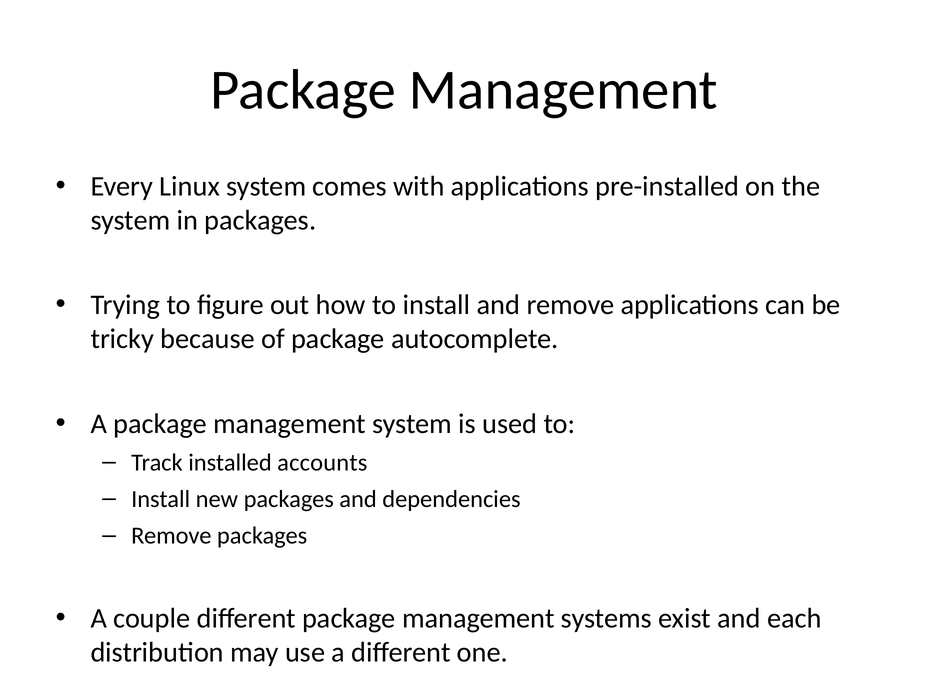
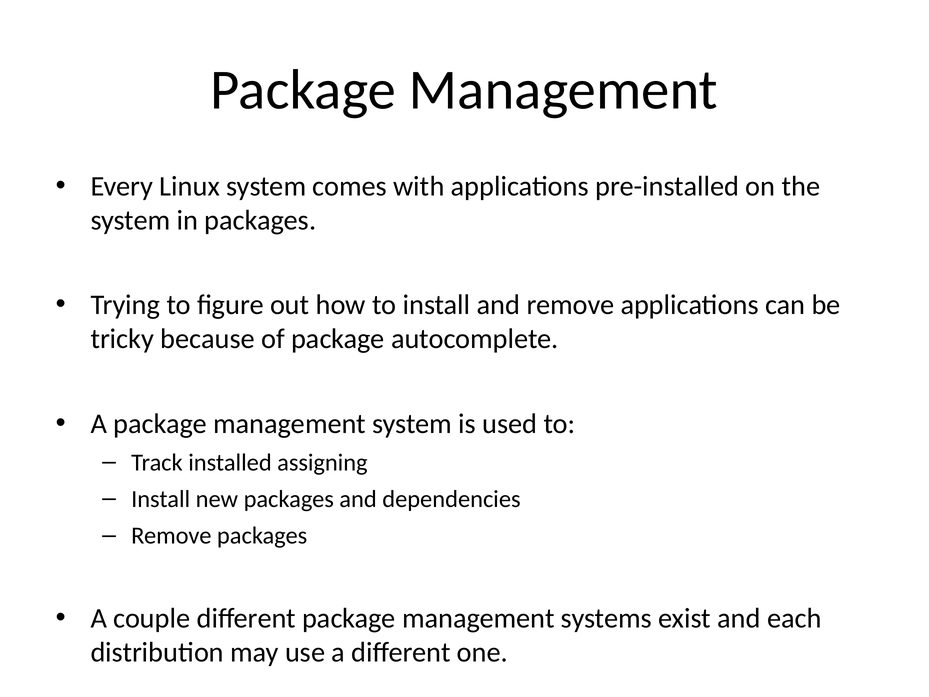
accounts: accounts -> assigning (322, 462)
